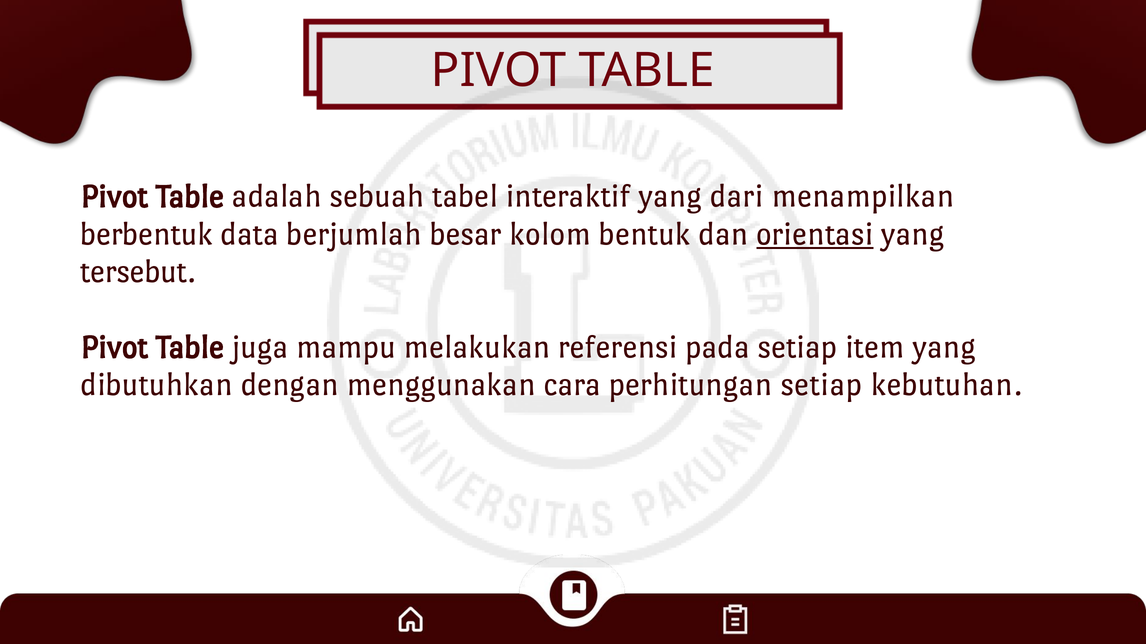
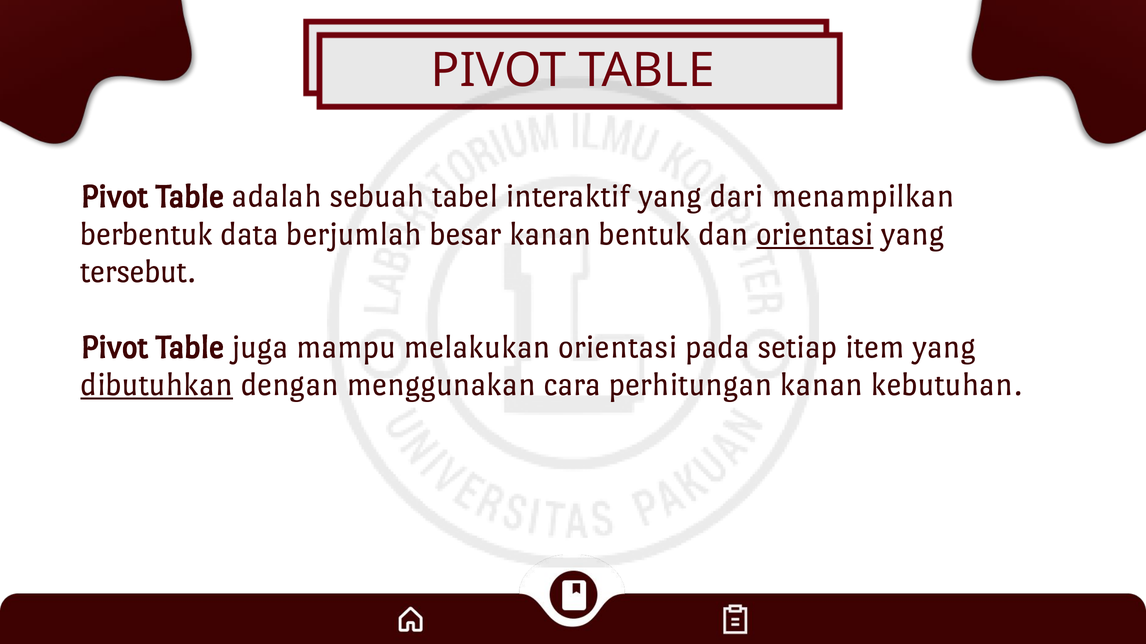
besar kolom: kolom -> kanan (550, 234)
melakukan referensi: referensi -> orientasi (618, 347)
dibutuhkan underline: none -> present (157, 385)
perhitungan setiap: setiap -> kanan (822, 385)
